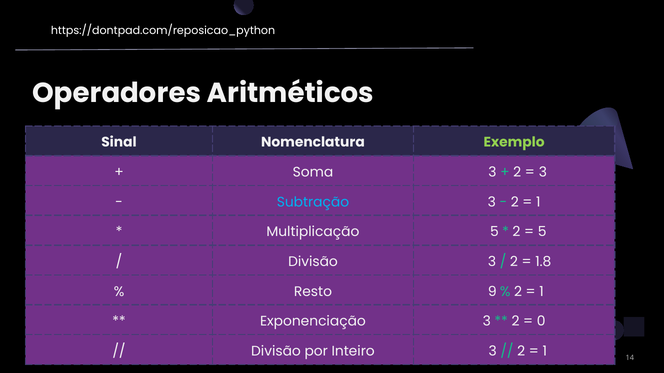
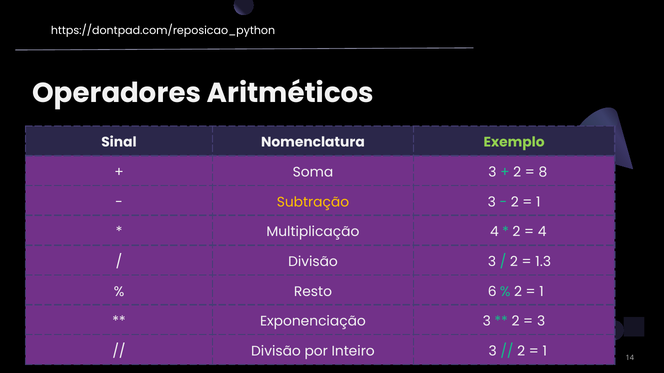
3: 3 -> 8 (543, 172)
Subtração colour: light blue -> yellow (313, 202)
Multiplicação 5: 5 -> 4 (494, 232)
5: 5 -> 4 (542, 232)
1.8: 1.8 -> 1.3 (543, 262)
9: 9 -> 6 (492, 292)
0: 0 -> 3 (541, 322)
